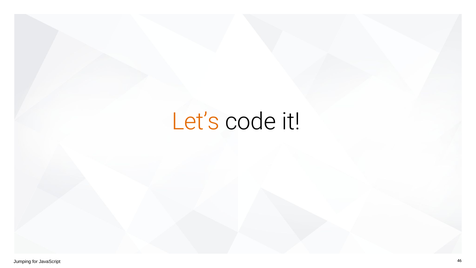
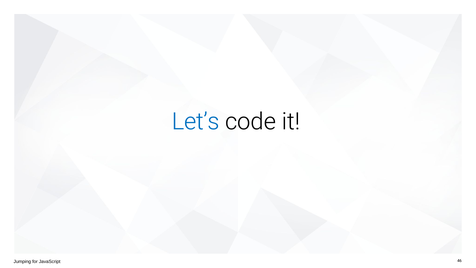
Let’s colour: orange -> blue (196, 121)
